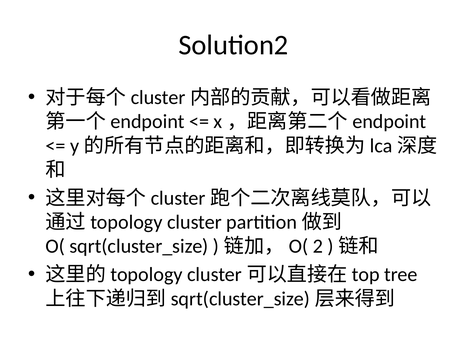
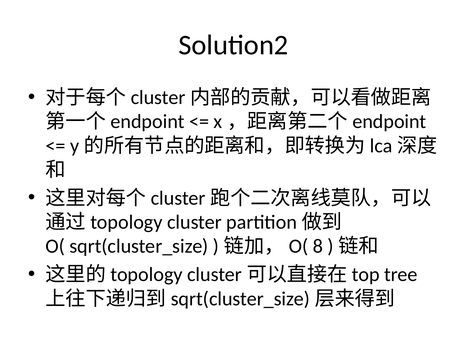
2: 2 -> 8 (318, 247)
